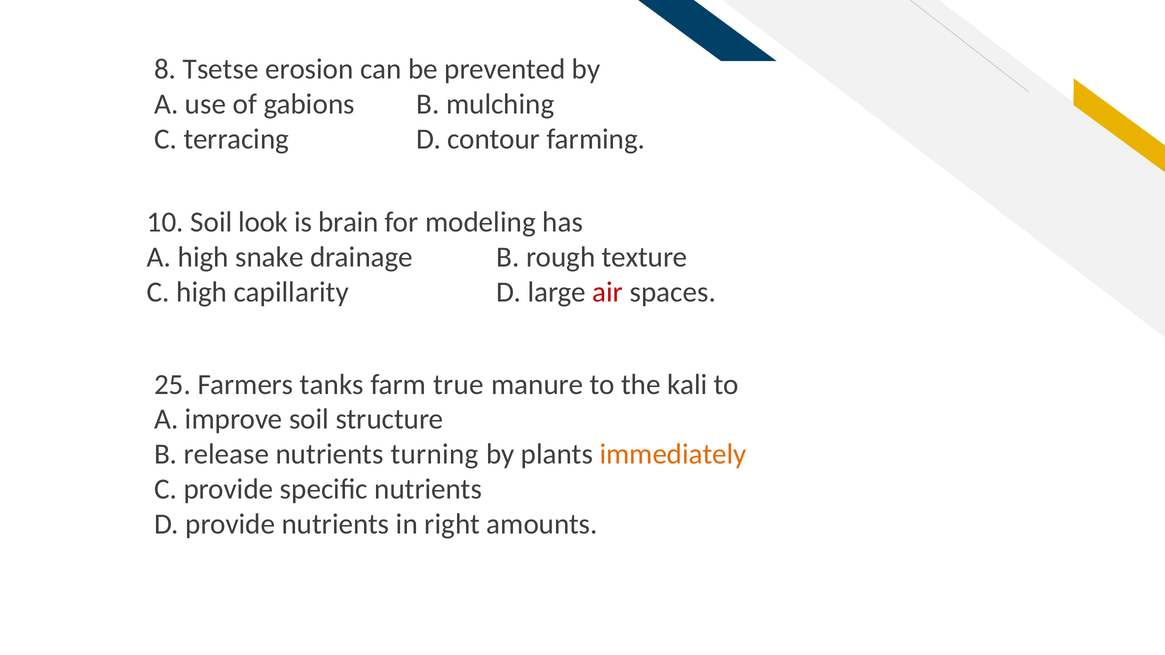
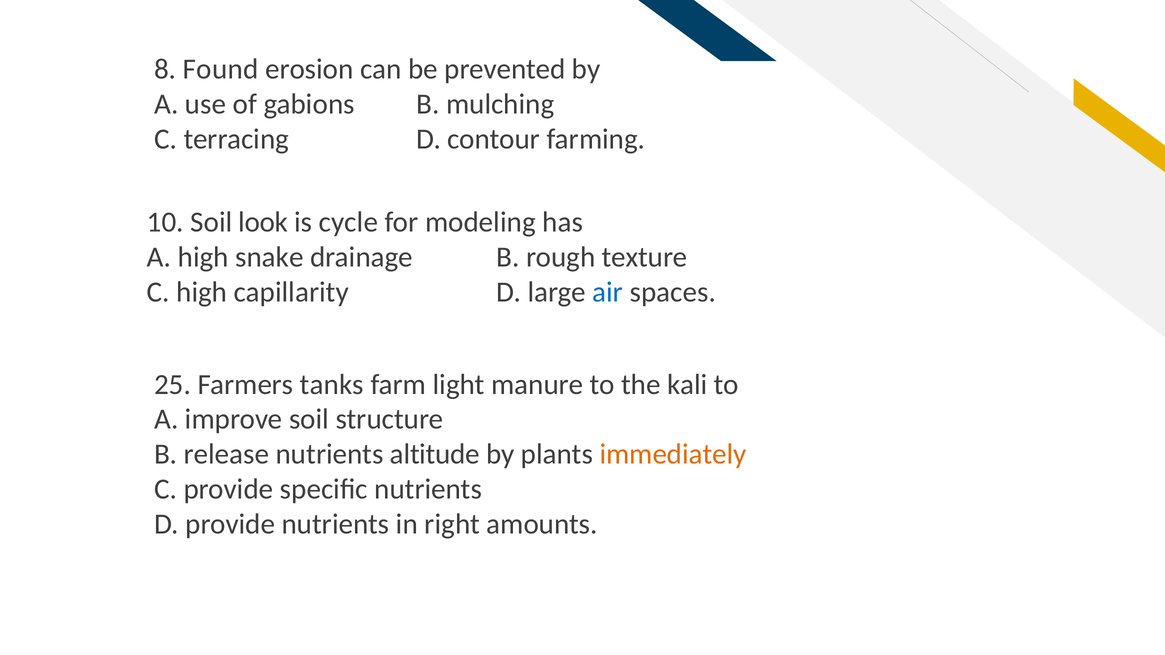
Tsetse: Tsetse -> Found (221, 69)
brain: brain -> cycle (348, 222)
air colour: red -> blue (608, 292)
true: true -> light (459, 385)
turning: turning -> altitude (435, 454)
